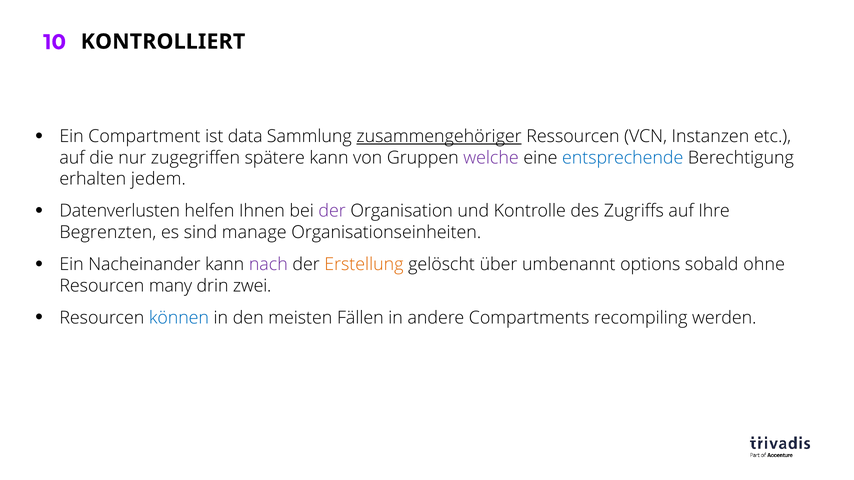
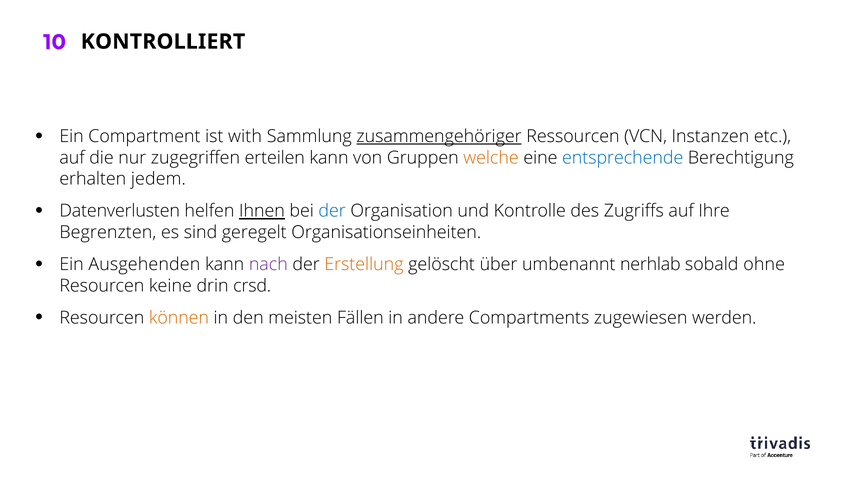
data: data -> with (245, 137)
spätere: spätere -> erteilen (275, 158)
welche colour: purple -> orange (491, 158)
Ihnen underline: none -> present (262, 211)
der colour: purple -> blue (332, 211)
manage: manage -> geregelt (254, 233)
Nacheinander: Nacheinander -> Ausgehenden (144, 265)
options: options -> nerhlab (650, 265)
many: many -> keine (170, 286)
zwei: zwei -> crsd (252, 286)
können colour: blue -> orange (179, 318)
recompiling: recompiling -> zugewiesen (641, 318)
